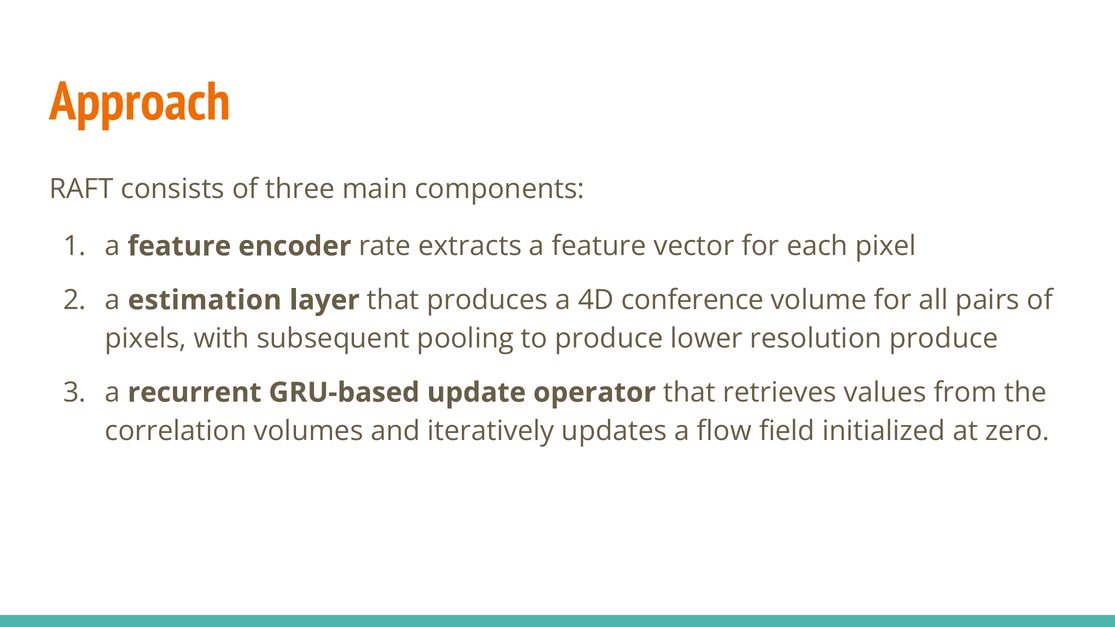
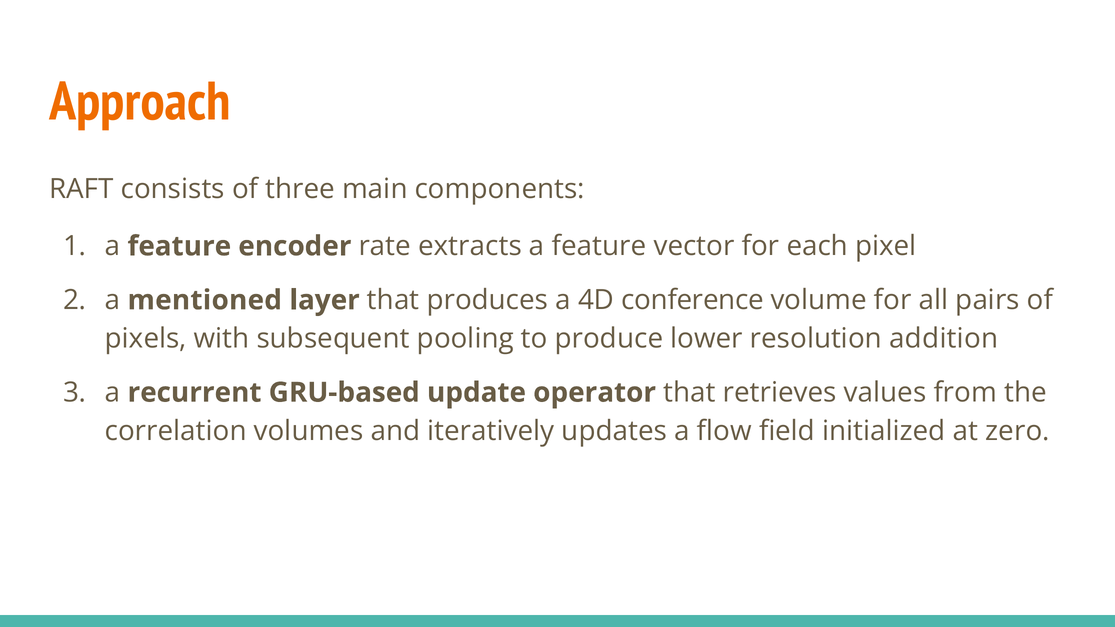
estimation: estimation -> mentioned (205, 300)
resolution produce: produce -> addition (944, 339)
